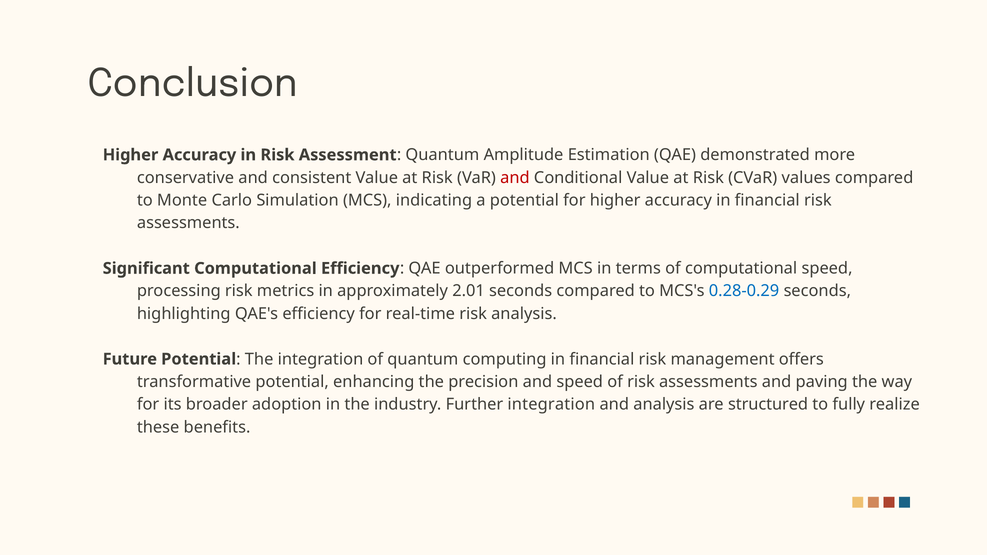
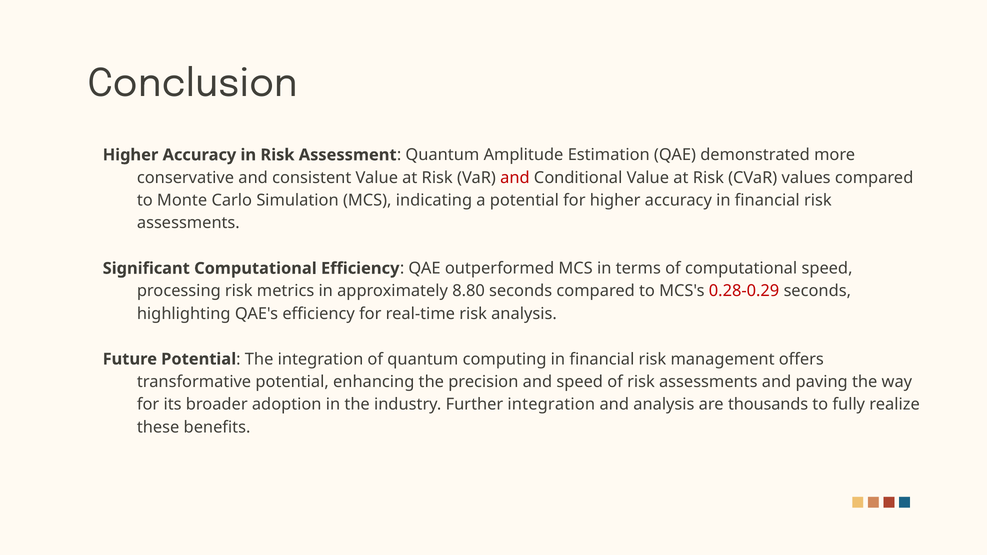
2.01: 2.01 -> 8.80 (469, 291)
0.28-0.29 colour: blue -> red (744, 291)
structured: structured -> thousands (768, 405)
